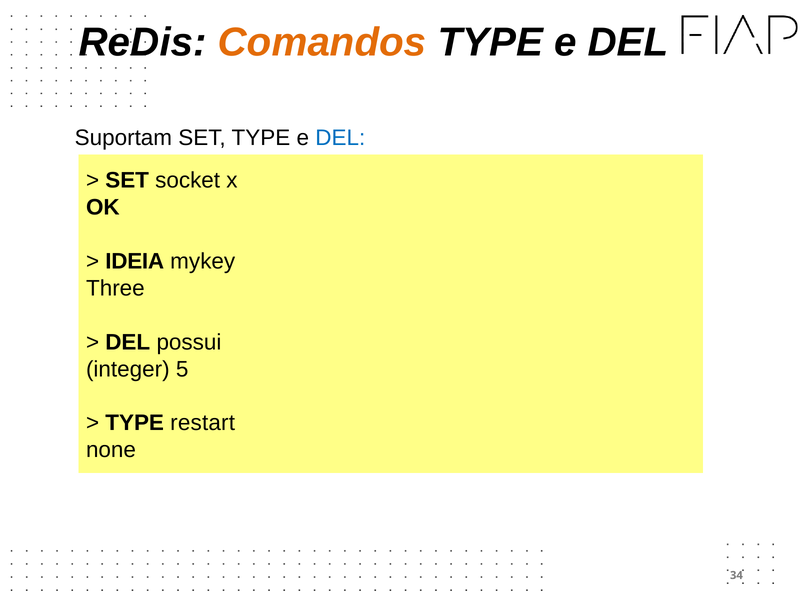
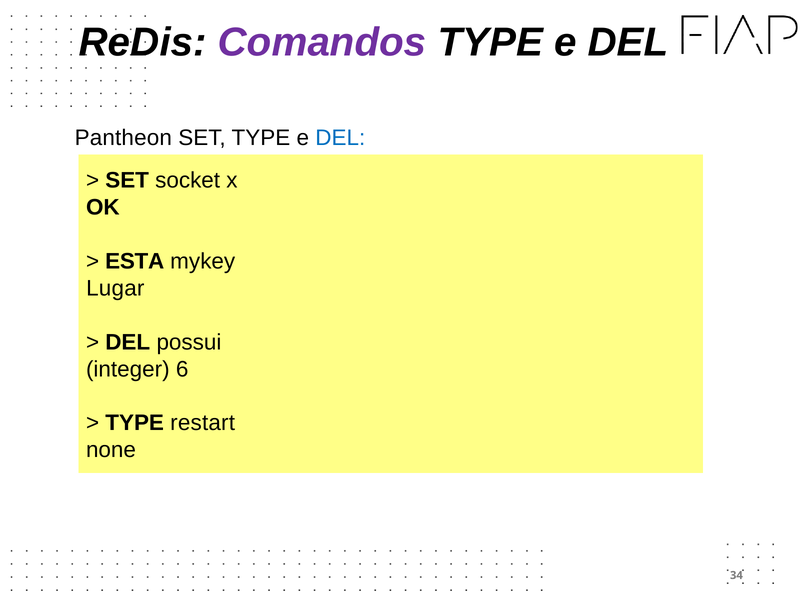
Comandos colour: orange -> purple (322, 42)
Suportam: Suportam -> Pantheon (123, 138)
IDEIA: IDEIA -> ESTA (135, 261)
Three: Three -> Lugar (115, 288)
5: 5 -> 6 (182, 369)
